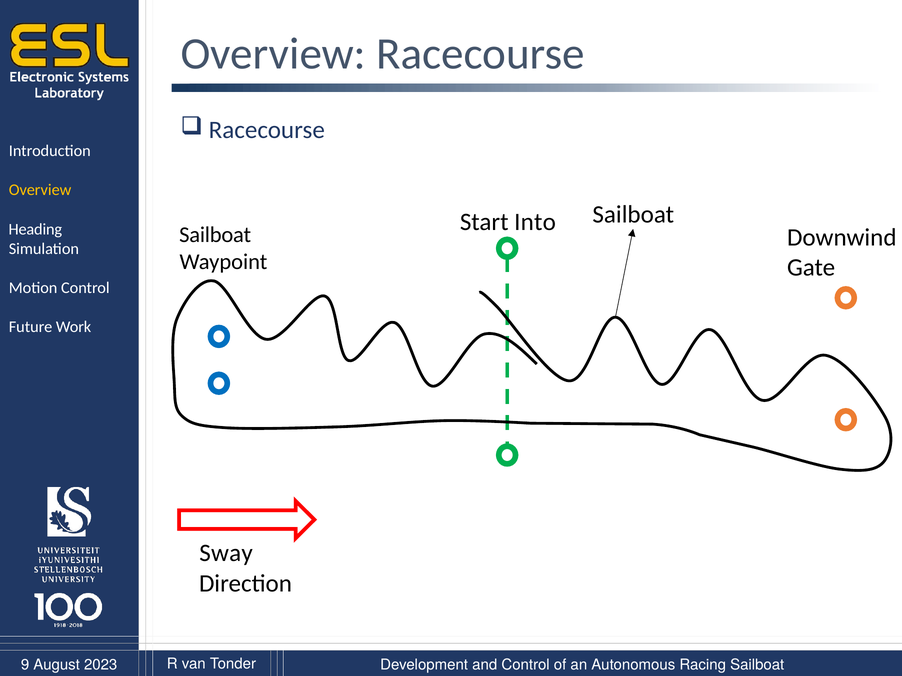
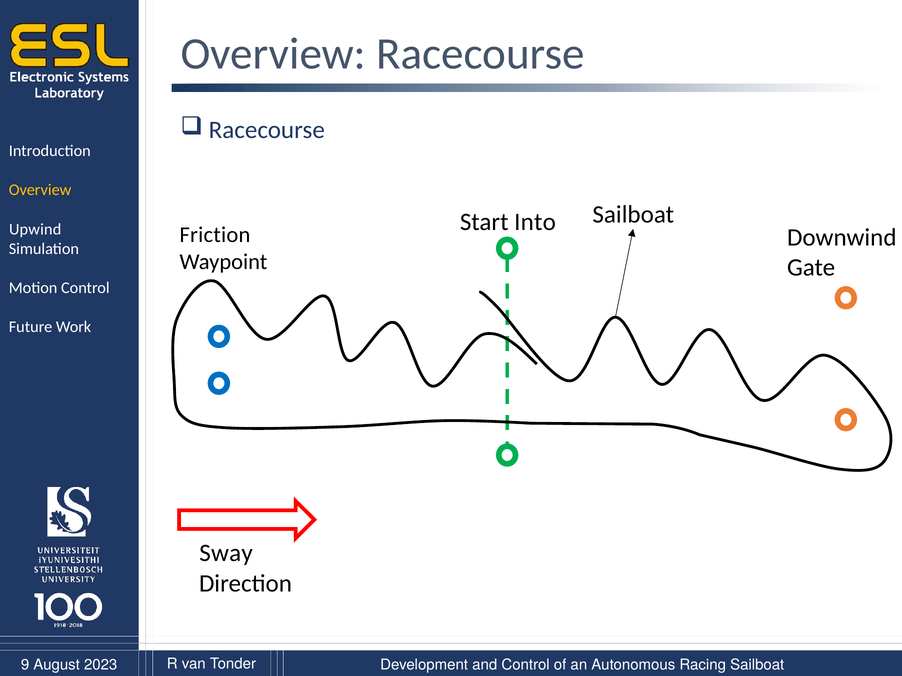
Heading: Heading -> Upwind (35, 229)
Sailboat: Sailboat -> Friction (215, 235)
